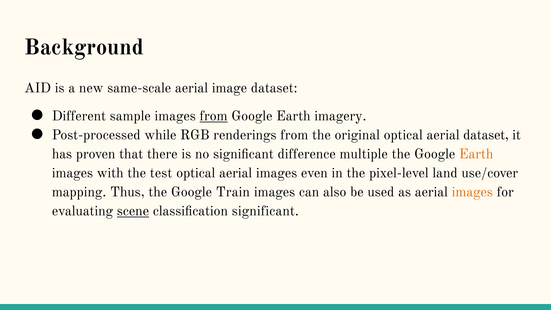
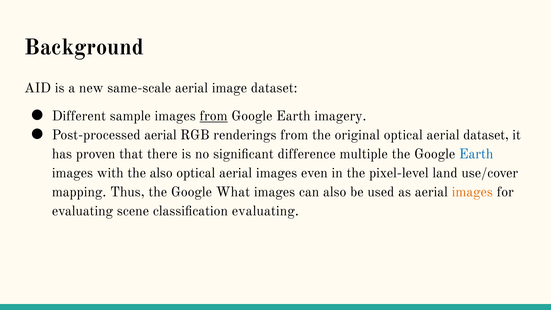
Post-processed while: while -> aerial (160, 135)
Earth colour: orange -> blue (476, 154)
the test: test -> also (161, 173)
Train: Train -> What (233, 192)
scene underline: present -> none (133, 211)
classification significant: significant -> evaluating (265, 211)
